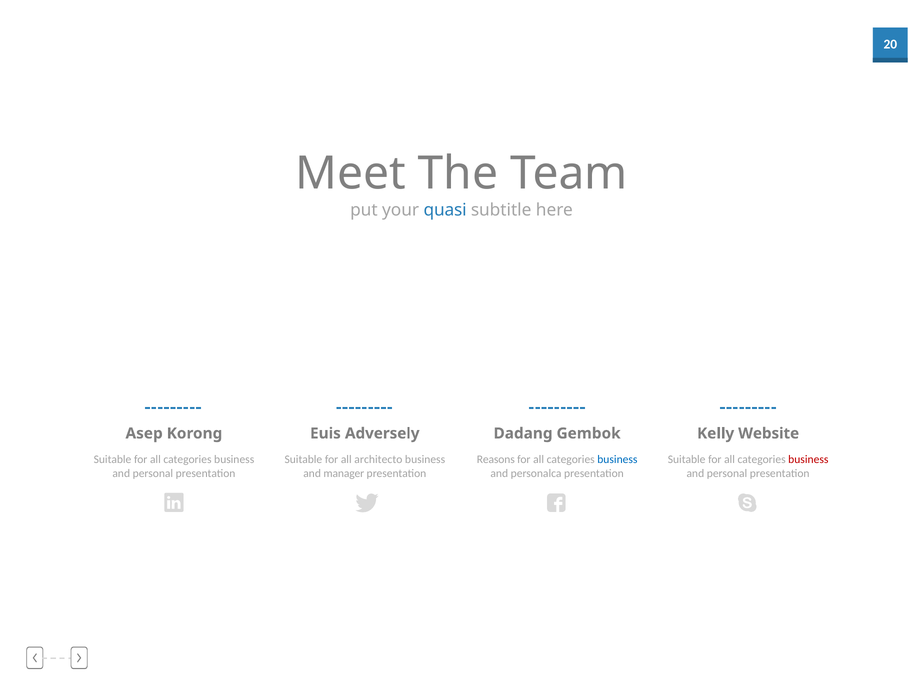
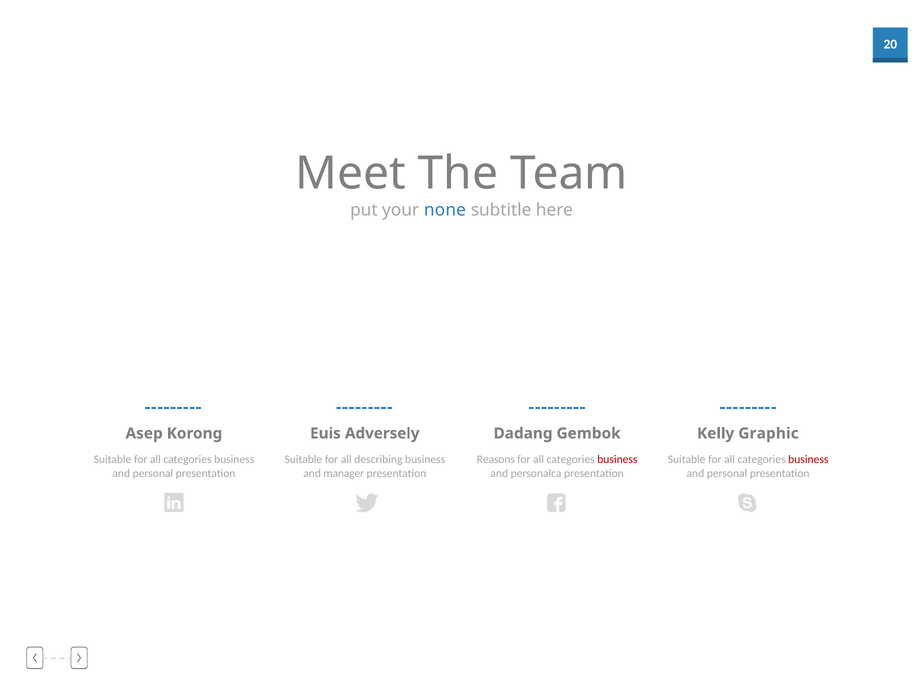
quasi: quasi -> none (445, 210)
Website: Website -> Graphic (769, 434)
architecto: architecto -> describing (378, 460)
business colour: blue -> red (617, 460)
